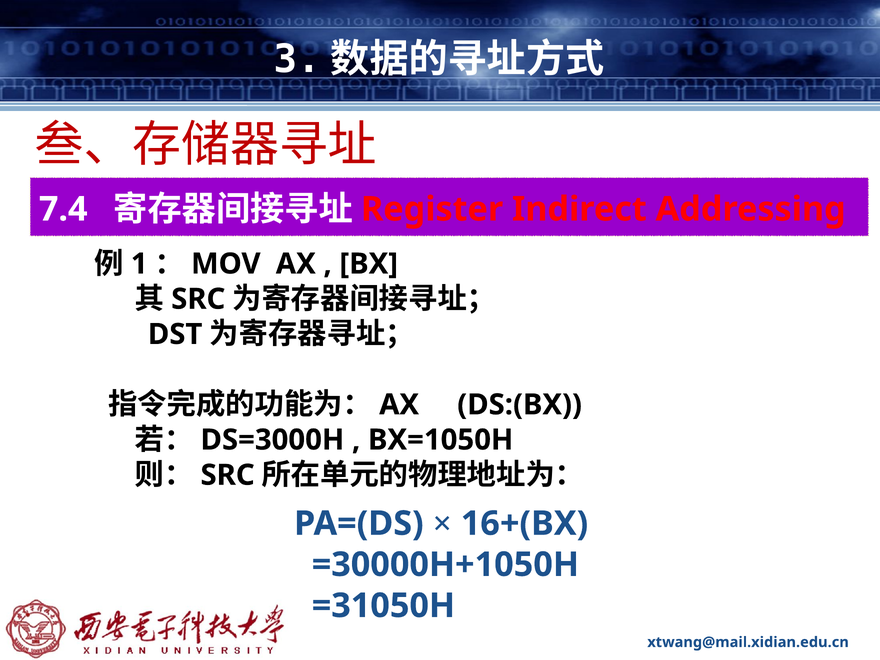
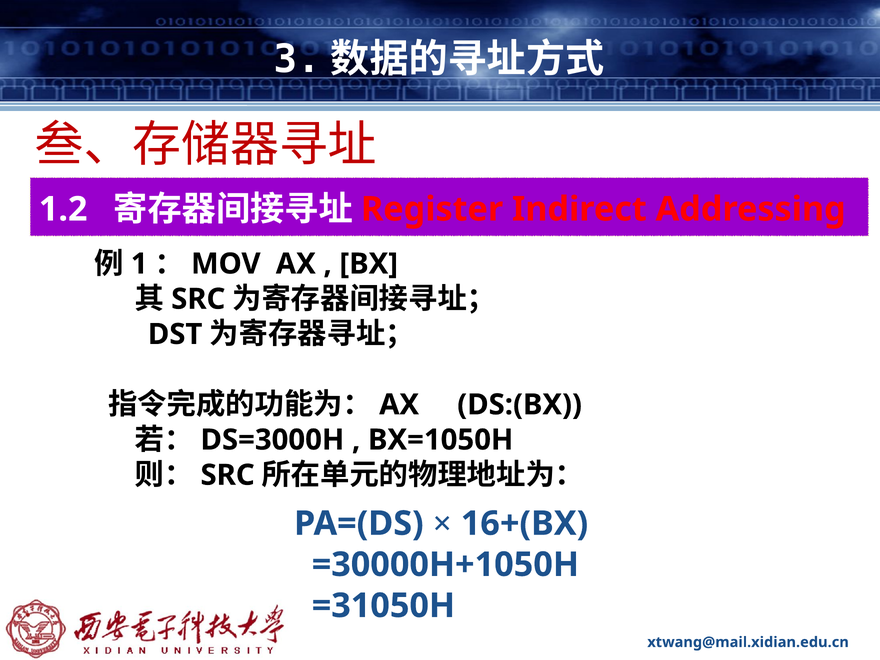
7.4: 7.4 -> 1.2 (63, 209)
